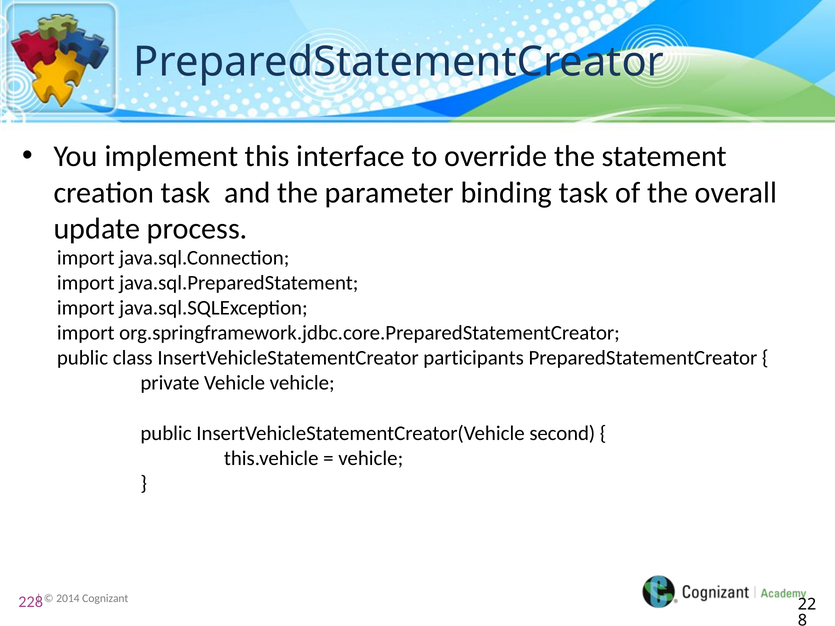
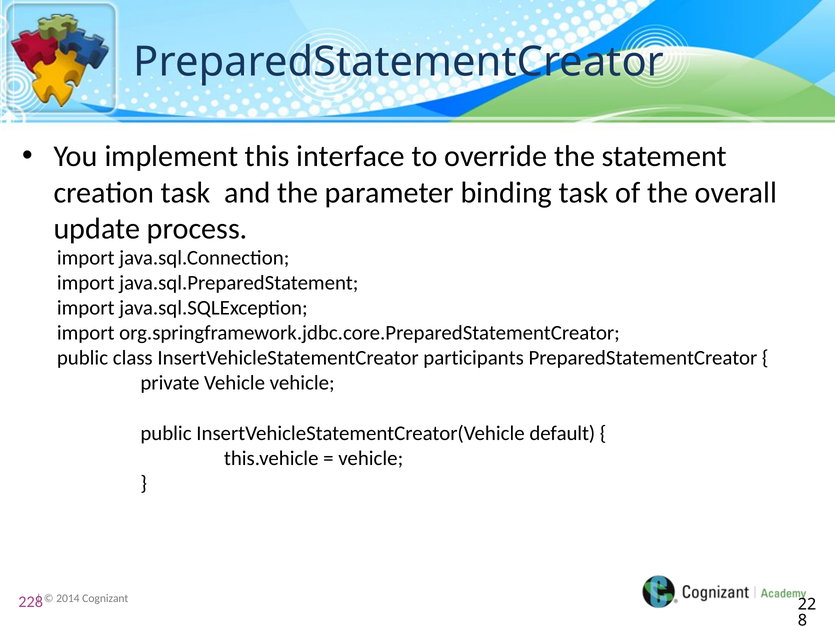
second: second -> default (562, 433)
